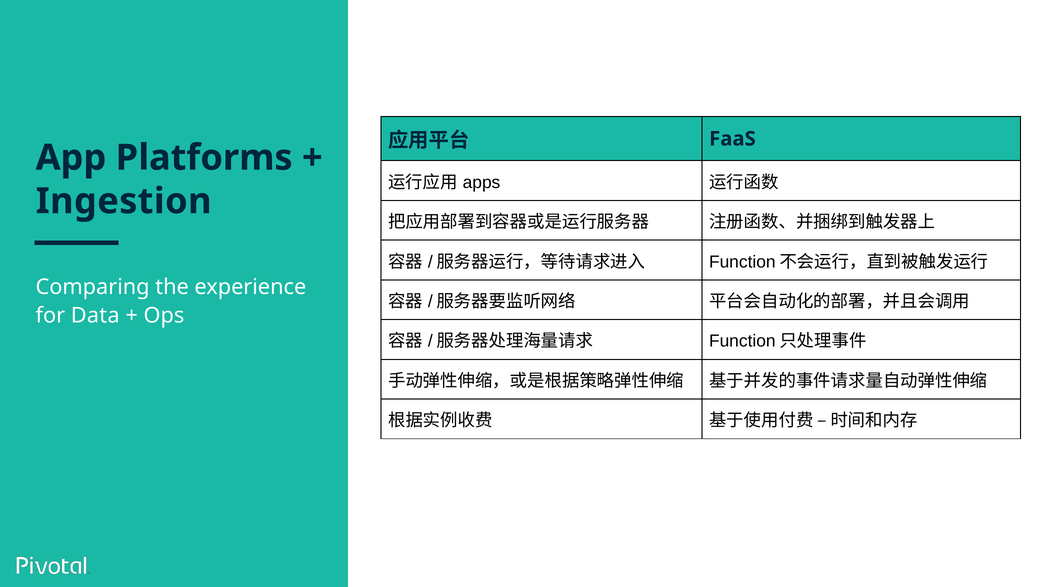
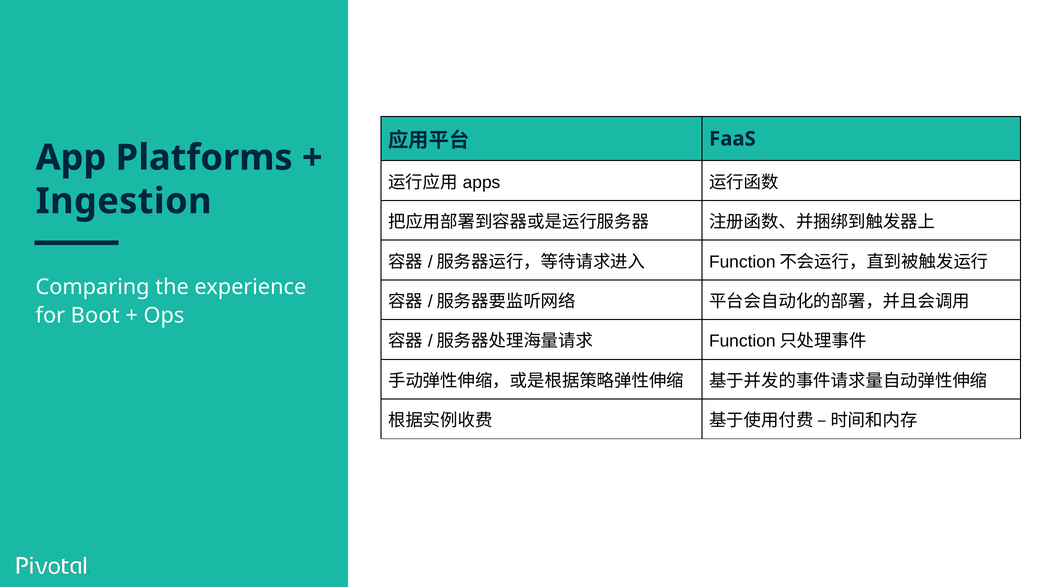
Data: Data -> Boot (95, 316)
